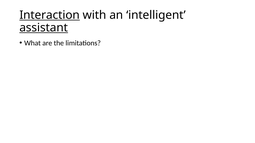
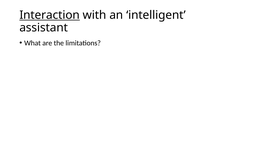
assistant underline: present -> none (44, 28)
